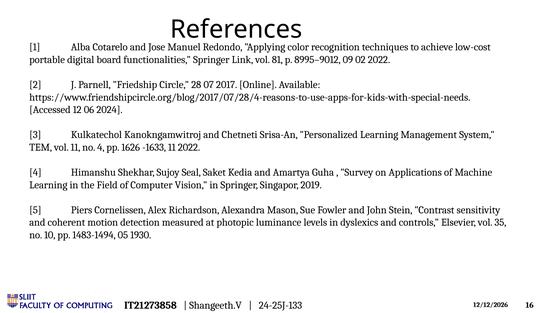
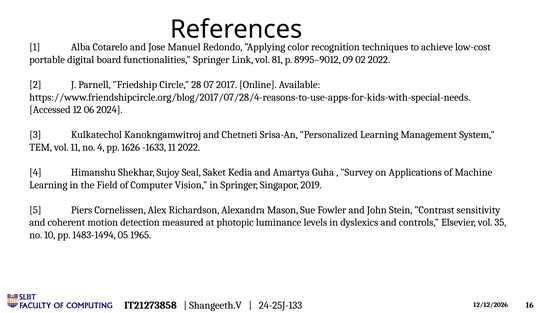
1930: 1930 -> 1965 (141, 235)
